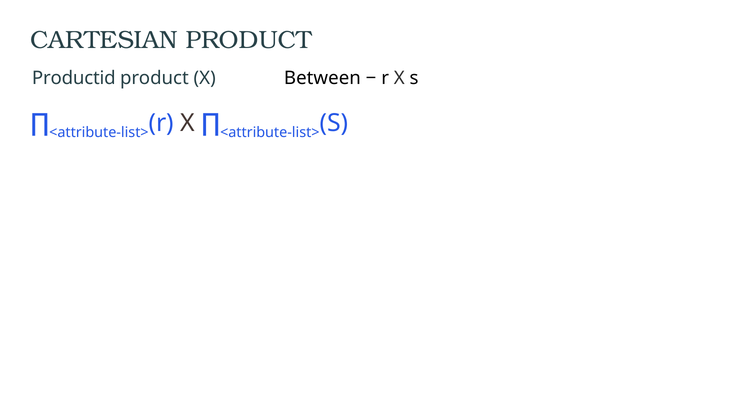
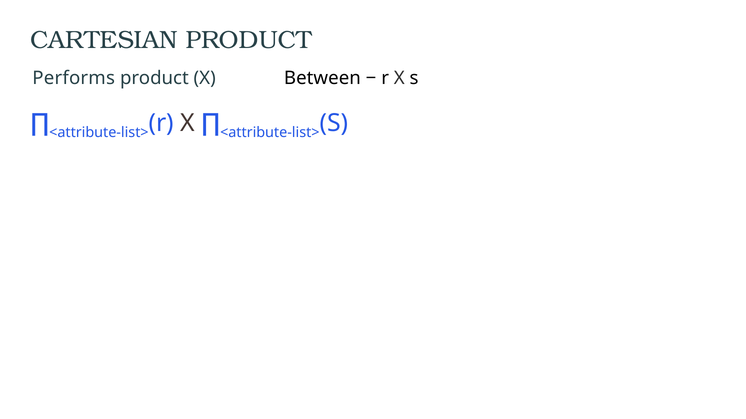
Productid: Productid -> Performs (74, 78)
